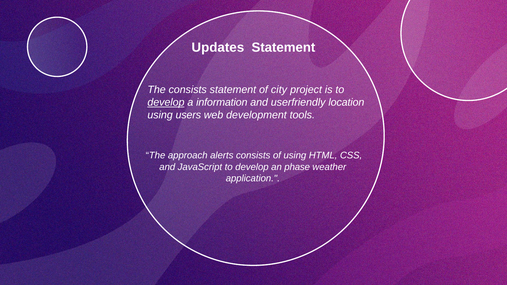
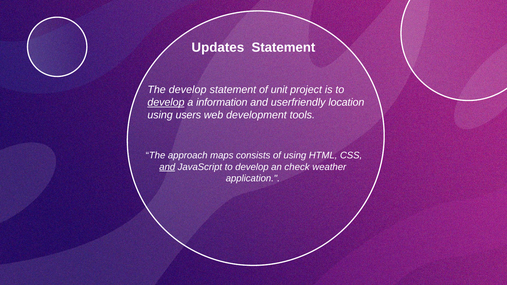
The consists: consists -> develop (188, 90)
city: city -> unit (279, 90)
alerts: alerts -> maps (222, 156)
and underline: none -> present (167, 167)
phase: phase -> check (297, 167)
